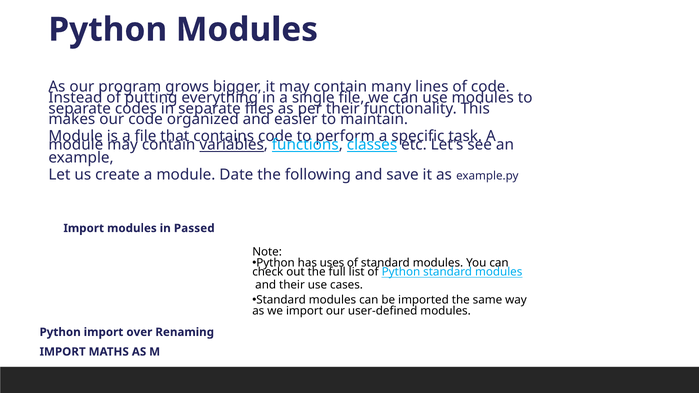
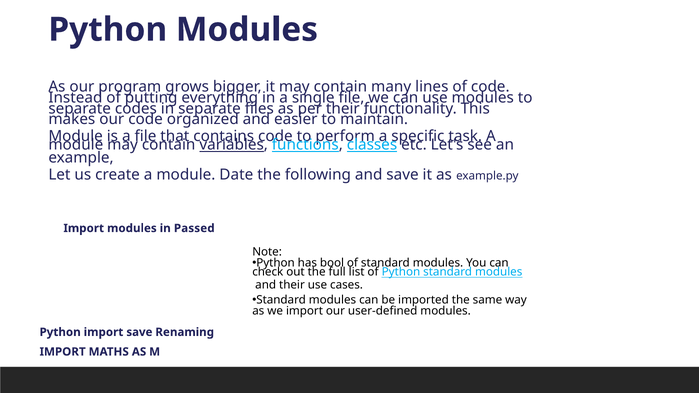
uses: uses -> bool (332, 263)
import over: over -> save (139, 332)
